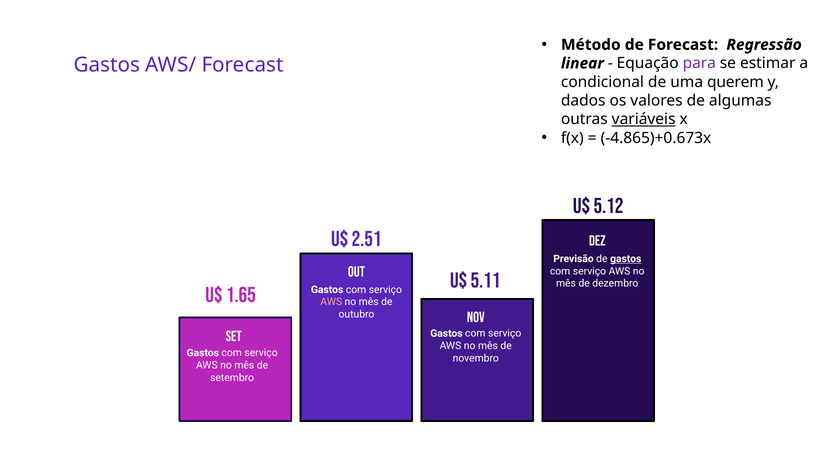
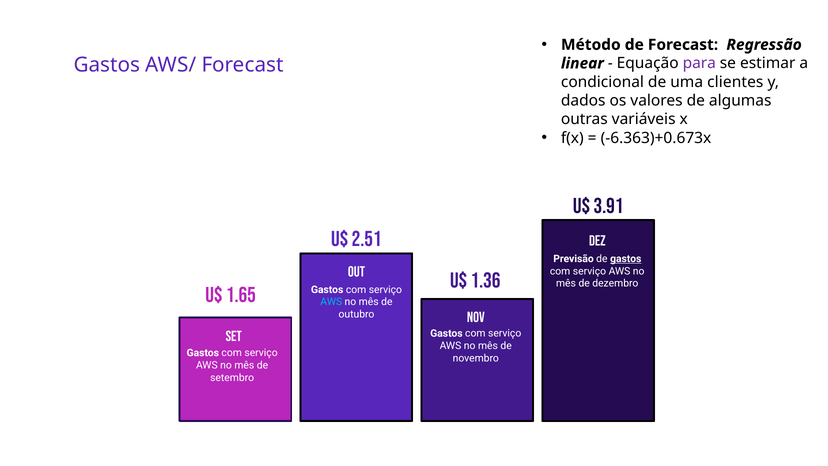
querem: querem -> clientes (735, 82)
variáveis underline: present -> none (644, 119)
-4.865)+0.673x: -4.865)+0.673x -> -6.363)+0.673x (656, 138)
5.12: 5.12 -> 3.91 (609, 206)
5.11: 5.11 -> 1.36 (486, 280)
AWS colour: pink -> light blue (331, 302)
